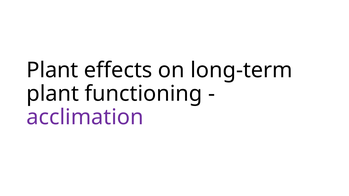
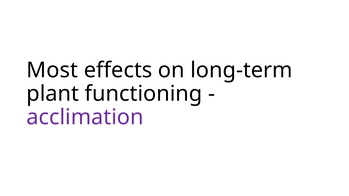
Plant: Plant -> Most (52, 70)
